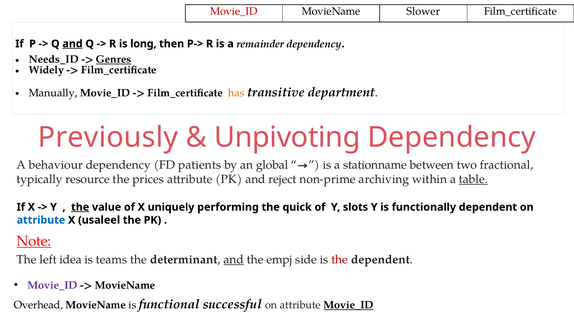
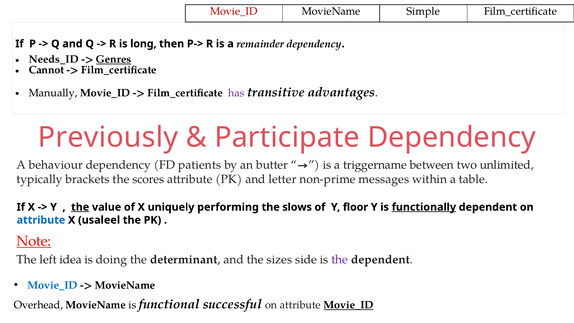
Slower: Slower -> Simple (423, 11)
and underline: present -> none (73, 44)
Widely: Widely -> Cannot (46, 70)
has colour: orange -> purple (236, 93)
department: department -> advantages (342, 92)
Unpivoting: Unpivoting -> Participate (287, 137)
global: global -> butter (272, 165)
stationname: stationname -> triggername (375, 165)
fractional: fractional -> unlimited (507, 165)
resource: resource -> brackets (88, 179)
prices: prices -> scores (148, 179)
reject: reject -> letter (283, 179)
archiving: archiving -> messages (384, 179)
table underline: present -> none (473, 179)
quick: quick -> slows (297, 207)
slots: slots -> floor (356, 207)
functionally underline: none -> present (424, 207)
teams: teams -> doing (111, 260)
and underline: present -> none (234, 260)
empj: empj -> sizes (279, 260)
the colour: red -> purple (340, 260)
Movie_ID colour: purple -> blue (53, 285)
